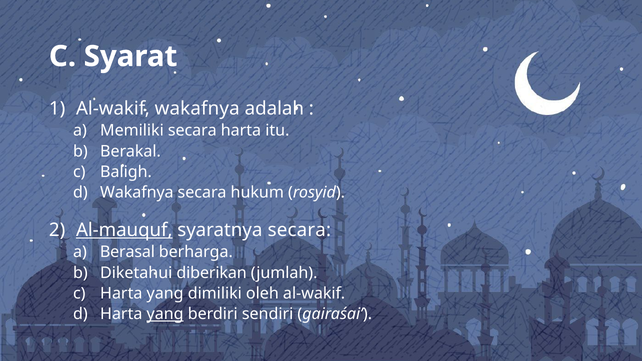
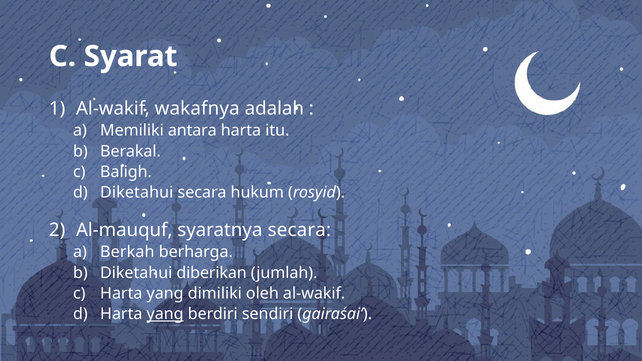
Memiliki secara: secara -> antara (192, 131)
Wakafnya: Wakafnya -> Diketahui (137, 193)
Al-mauquf underline: present -> none (124, 230)
Berasal: Berasal -> Berkah (127, 252)
